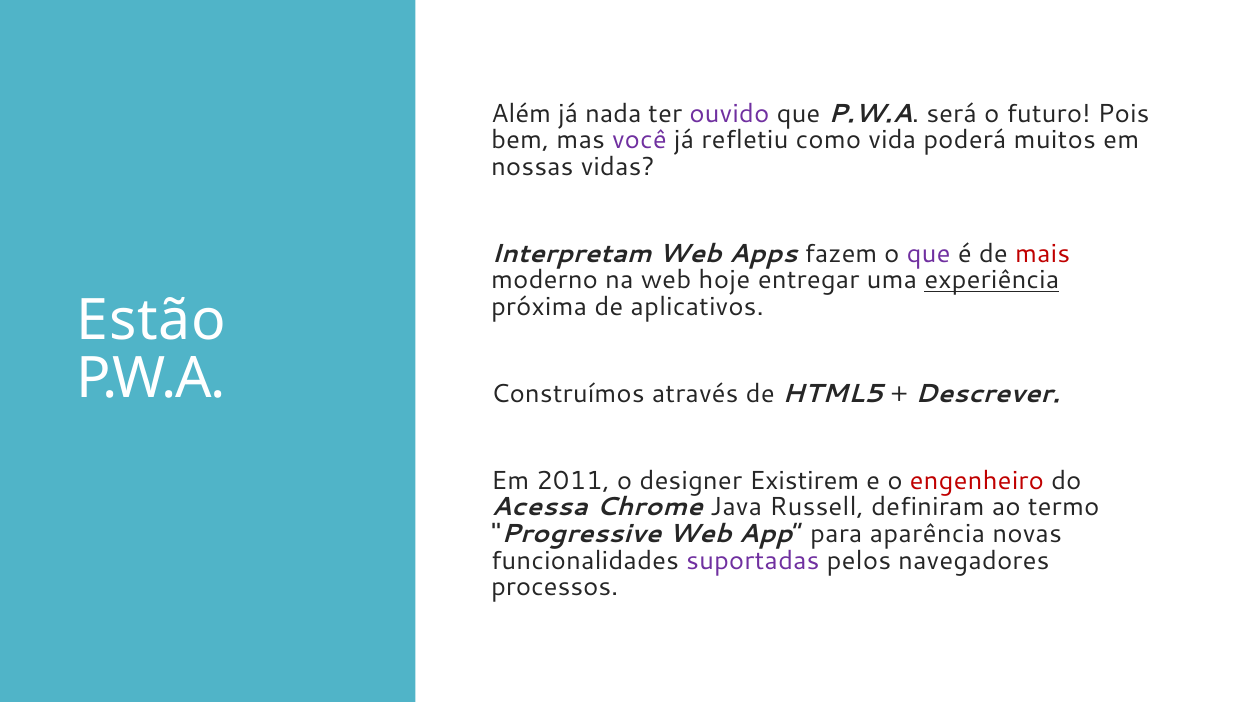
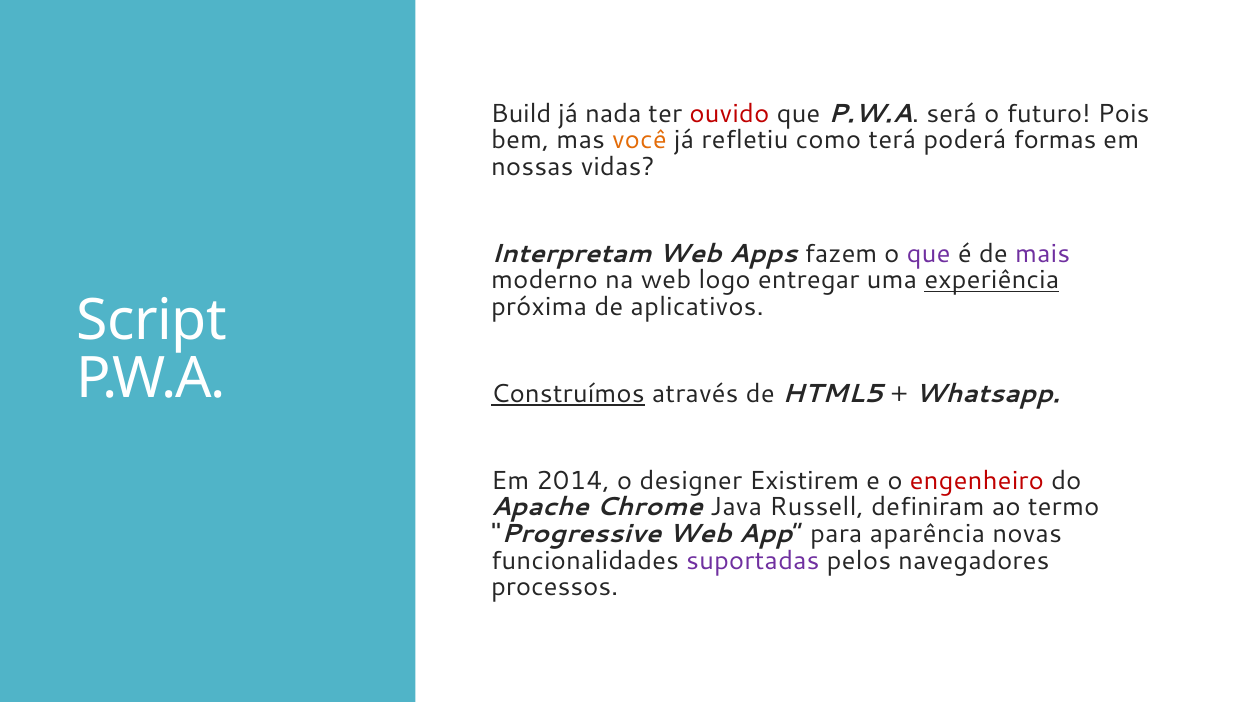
Além: Além -> Build (521, 114)
ouvido colour: purple -> red (729, 114)
você colour: purple -> orange (639, 140)
vida: vida -> terá (892, 140)
muitos: muitos -> formas (1055, 140)
mais colour: red -> purple (1043, 254)
hoje: hoje -> logo (725, 280)
Estão: Estão -> Script (152, 320)
Construímos underline: none -> present (568, 394)
Descrever: Descrever -> Whatsapp (988, 394)
2011: 2011 -> 2014 (573, 481)
Acessa: Acessa -> Apache (540, 507)
